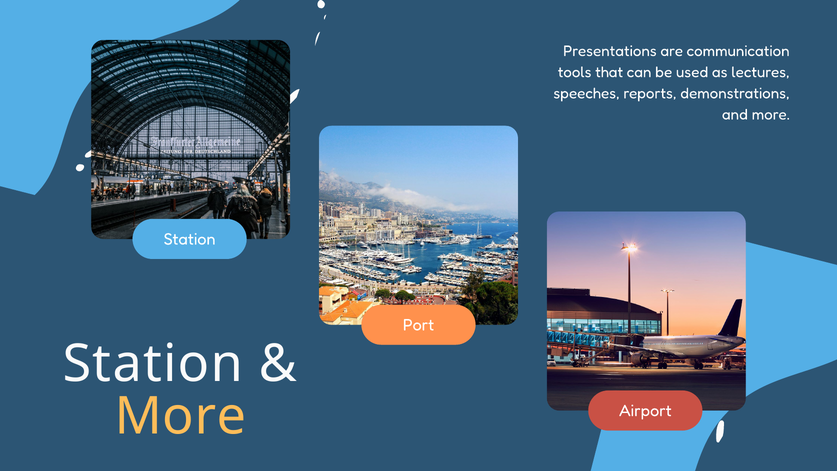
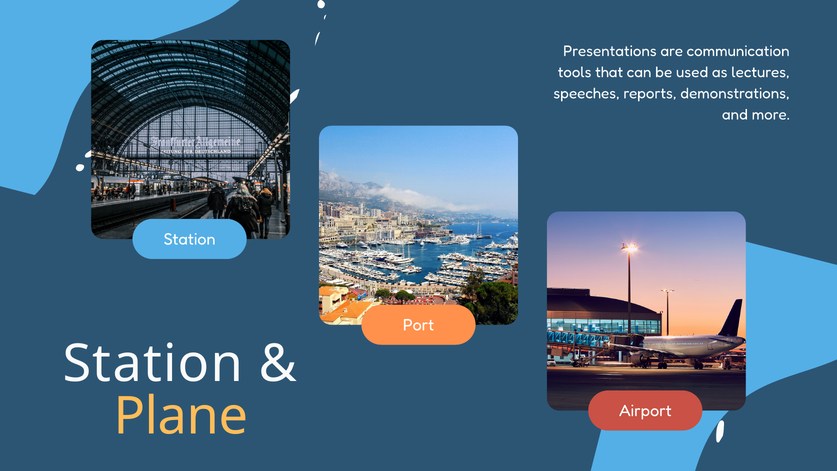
More: More -> Plane (181, 416)
